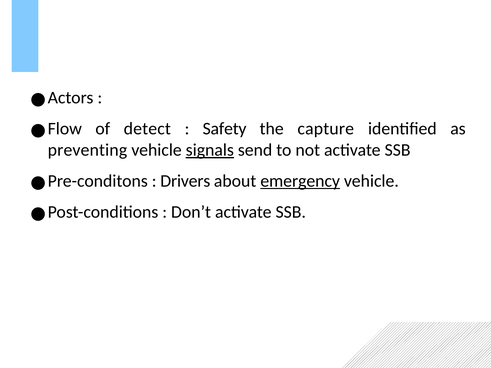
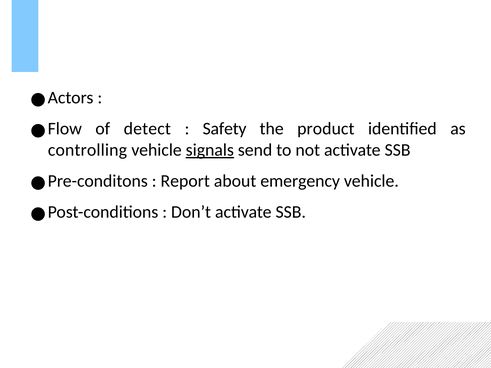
capture: capture -> product (326, 129)
preventing: preventing -> controlling (87, 150)
Drivers: Drivers -> Report (185, 181)
emergency underline: present -> none (300, 181)
